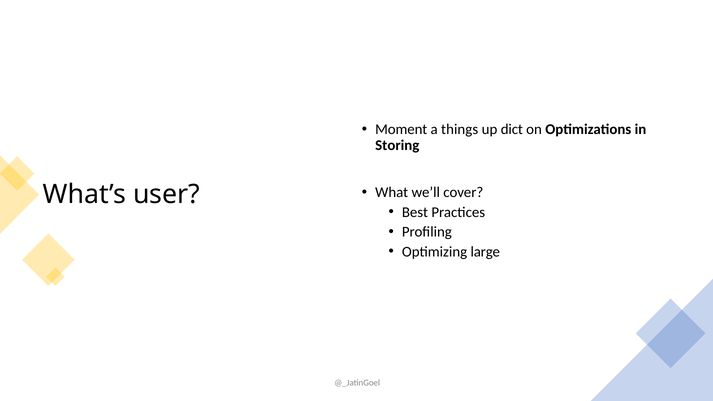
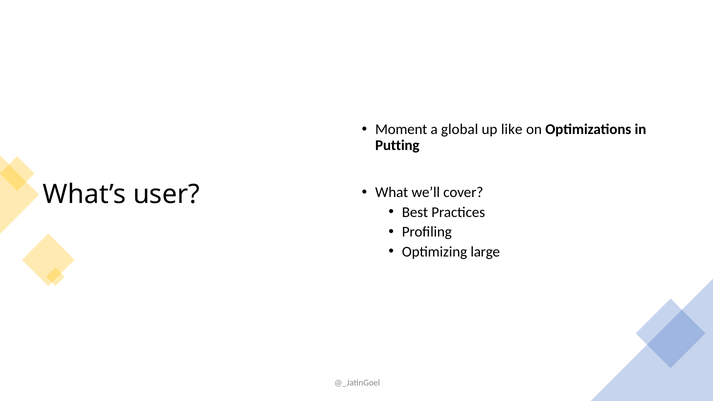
things: things -> global (460, 129)
dict: dict -> like (512, 129)
Storing: Storing -> Putting (397, 145)
